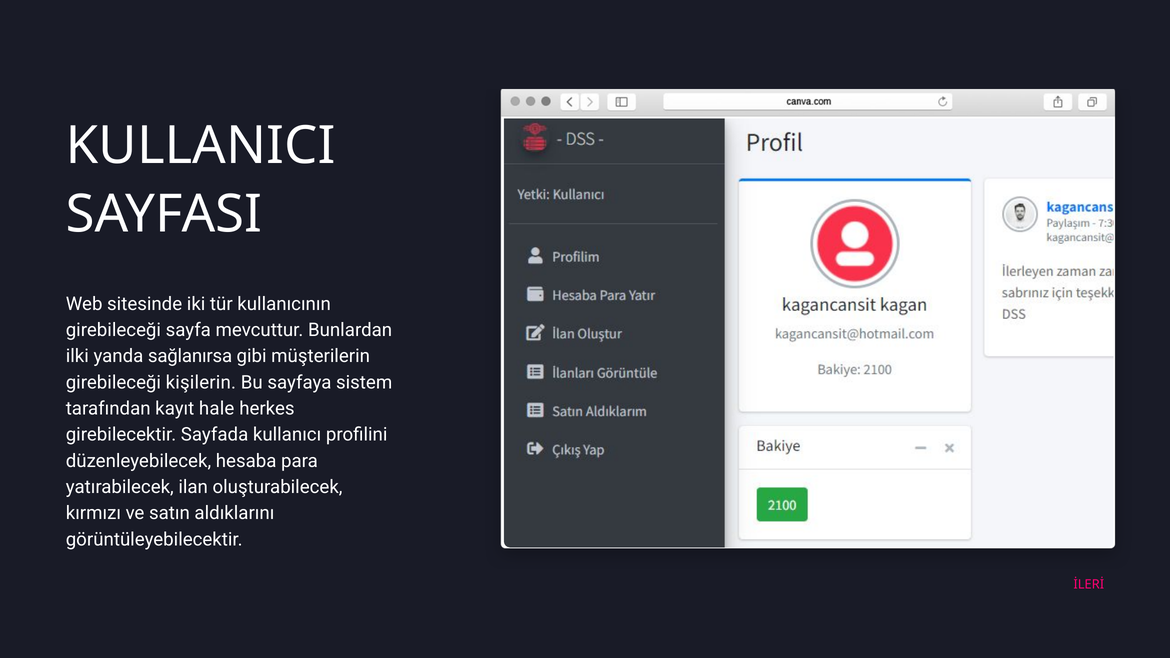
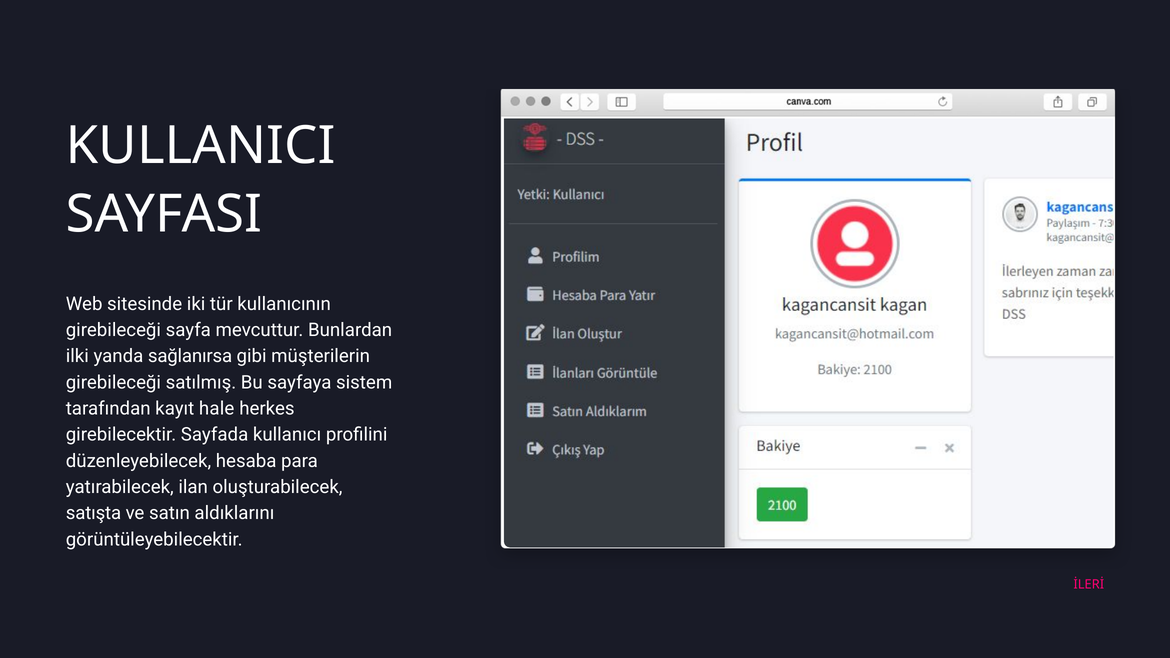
kişilerin: kişilerin -> satılmış (201, 382)
kırmızı: kırmızı -> satışta (93, 513)
